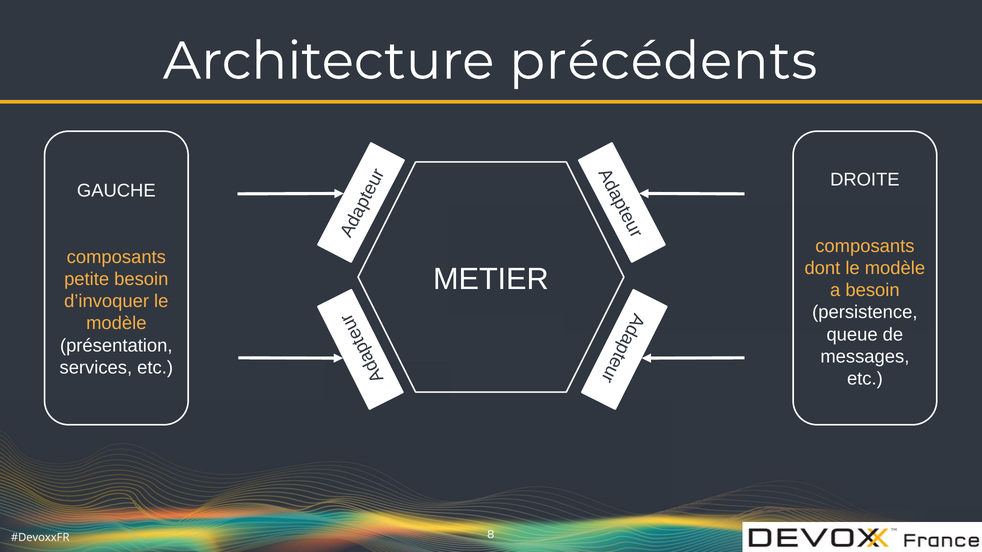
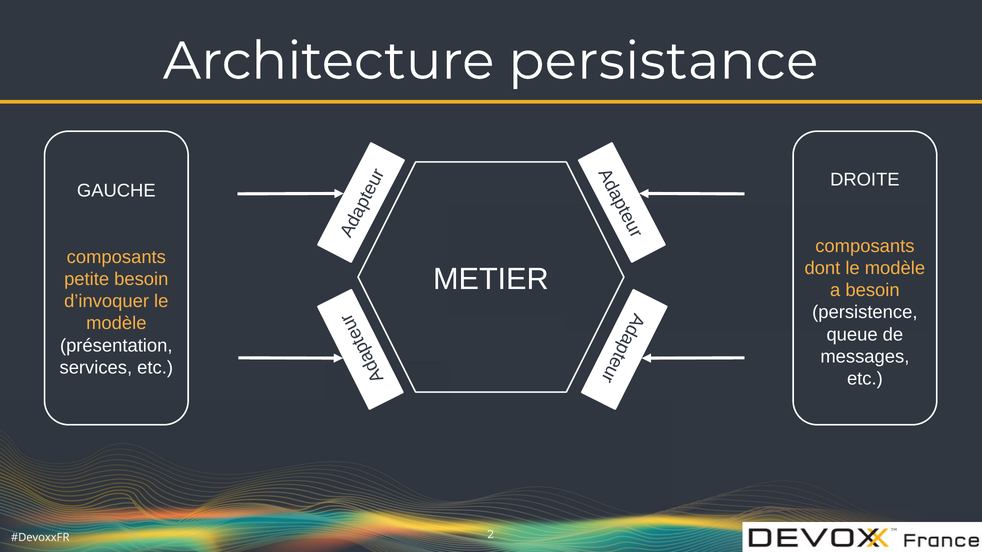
précédents: précédents -> persistance (663, 61)
8: 8 -> 2 (491, 535)
